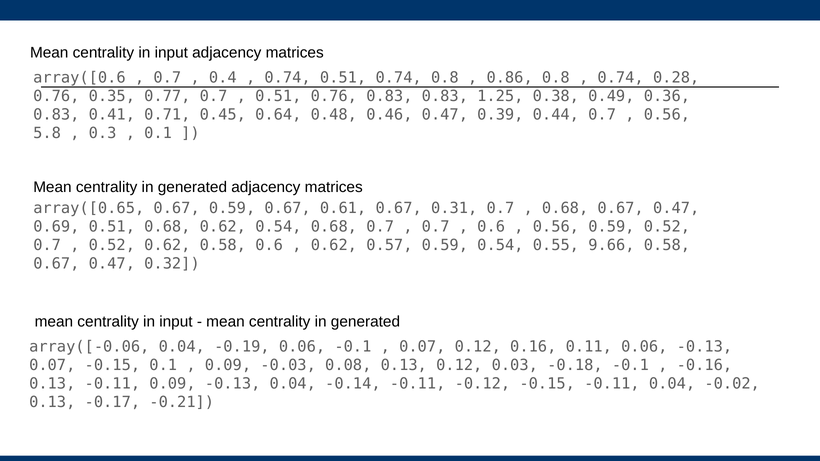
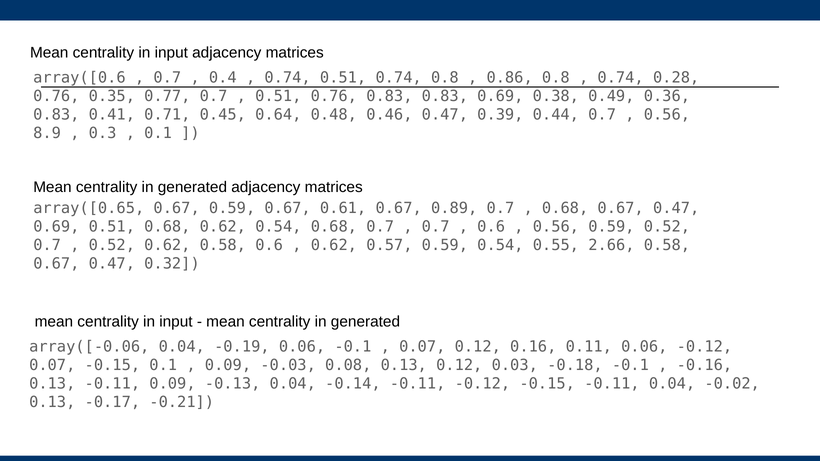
0.83 1.25: 1.25 -> 0.69 (500, 96)
5.8: 5.8 -> 8.9 (47, 133)
0.31: 0.31 -> 0.89 (454, 209)
9.66: 9.66 -> 2.66 (611, 245)
0.06 -0.13: -0.13 -> -0.12 (704, 347)
